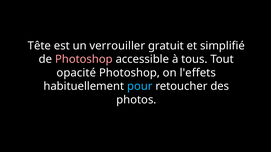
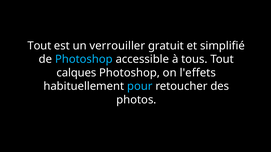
Tête: Tête -> Tout (39, 46)
Photoshop colour: pink -> light blue (84, 59)
opacité: opacité -> calques (76, 73)
